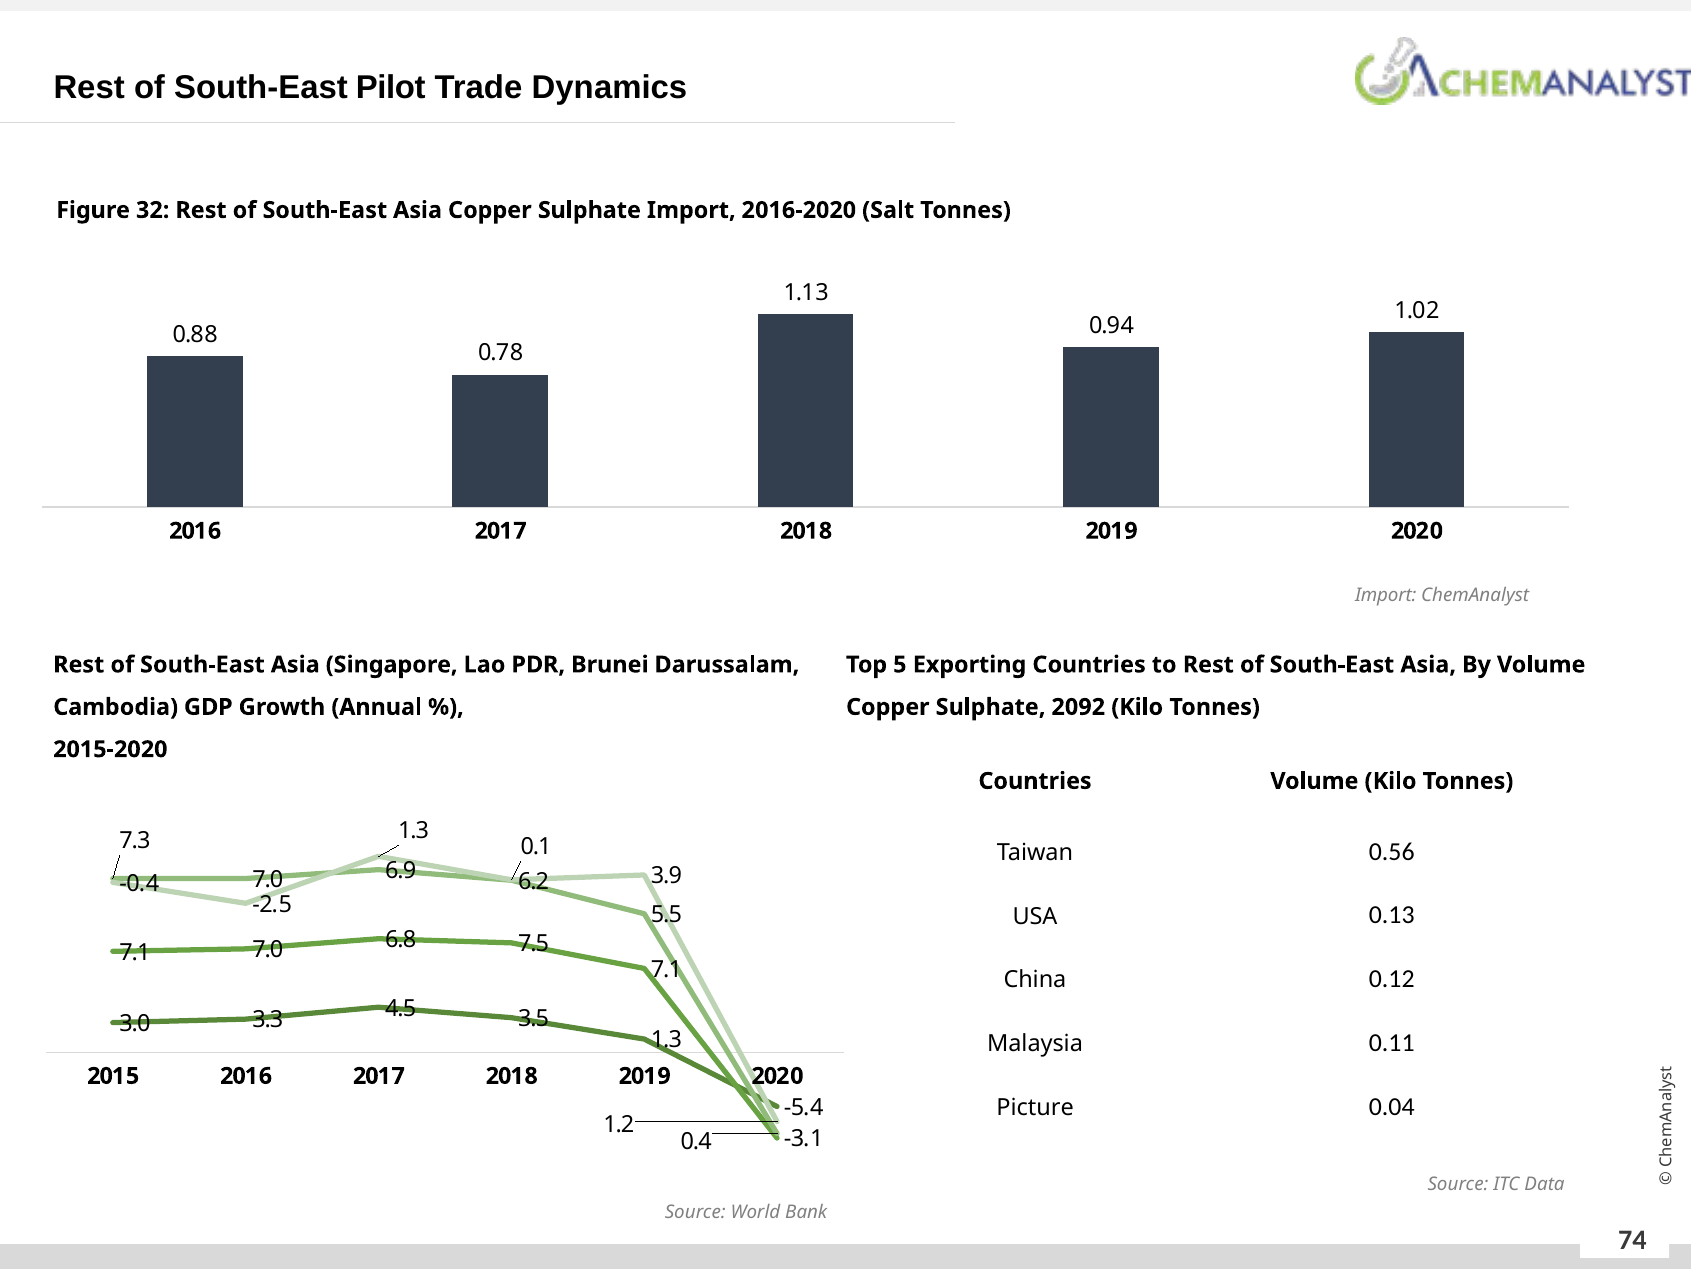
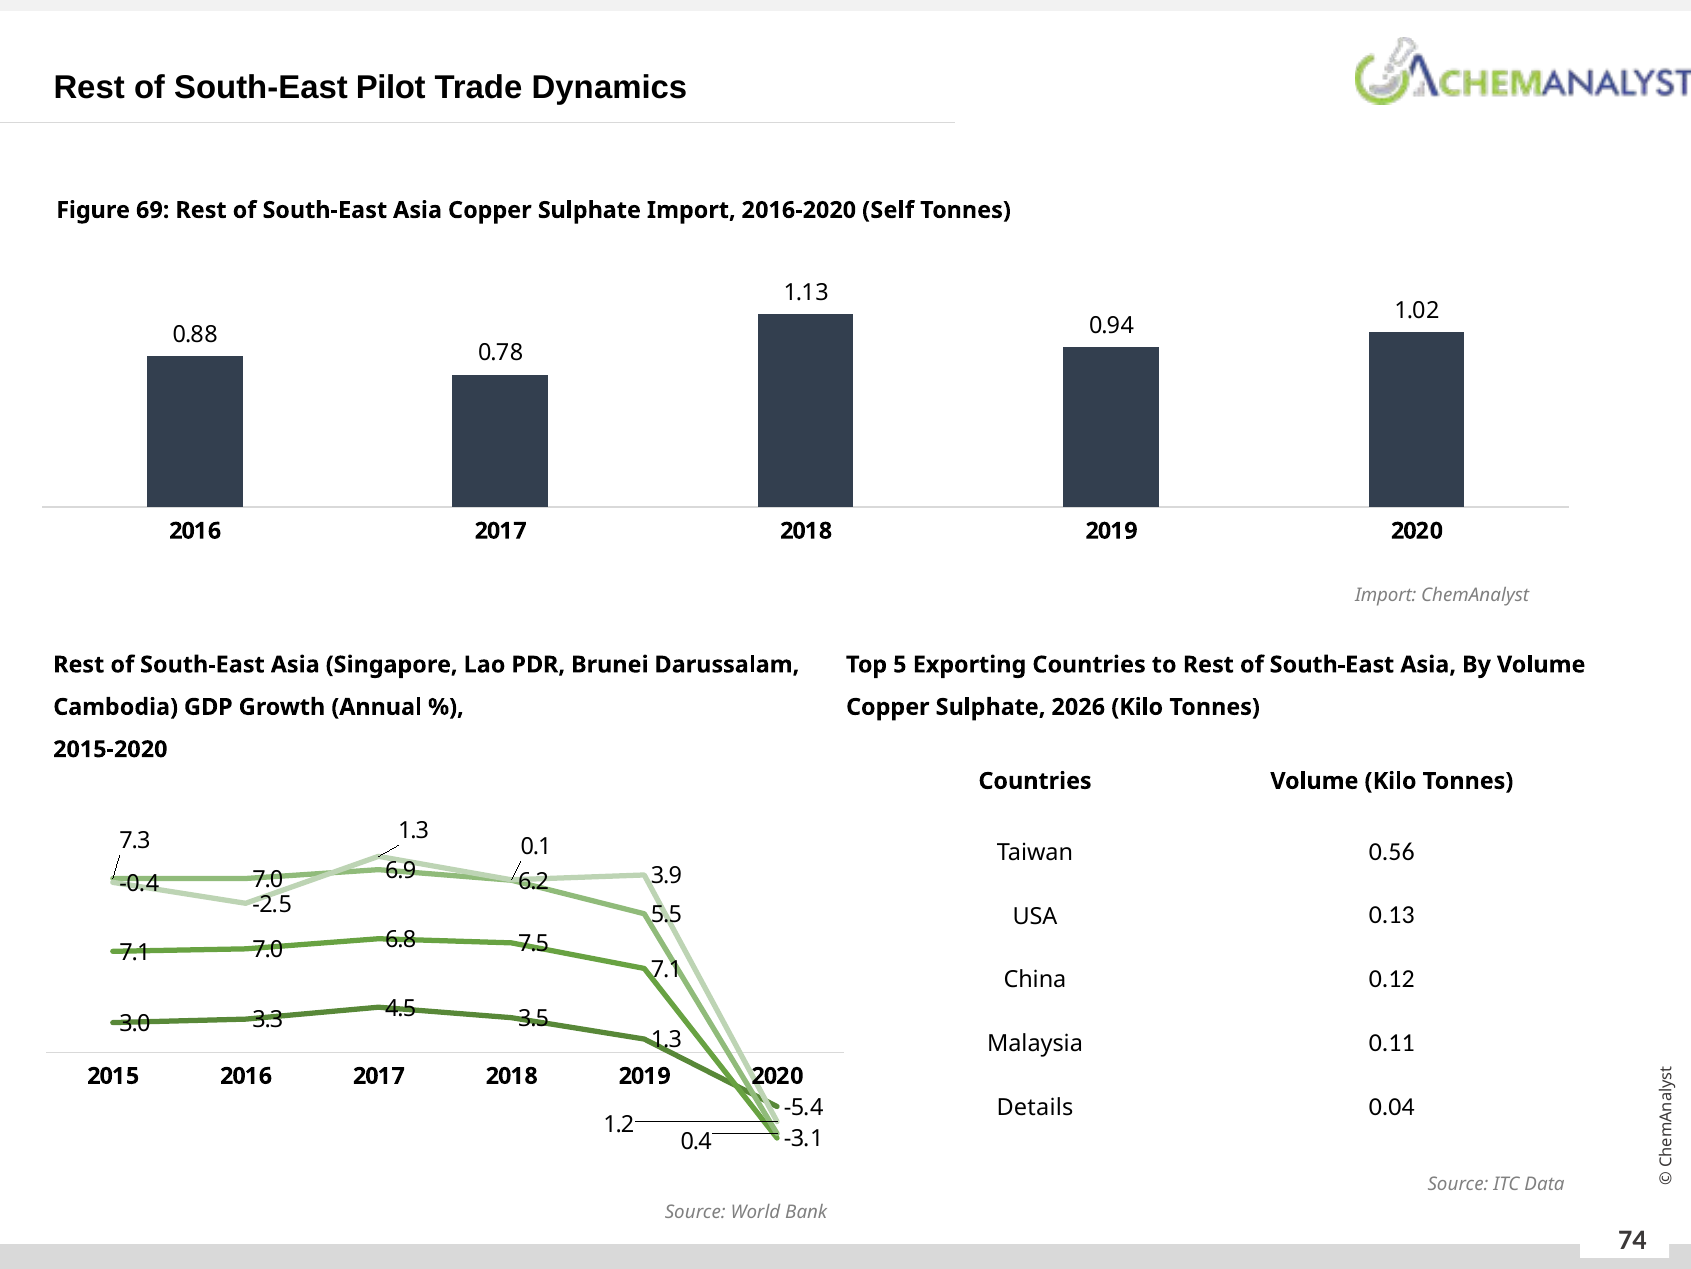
32: 32 -> 69 (153, 210)
Salt: Salt -> Self (888, 210)
2092: 2092 -> 2026 (1078, 707)
Picture: Picture -> Details (1035, 1107)
